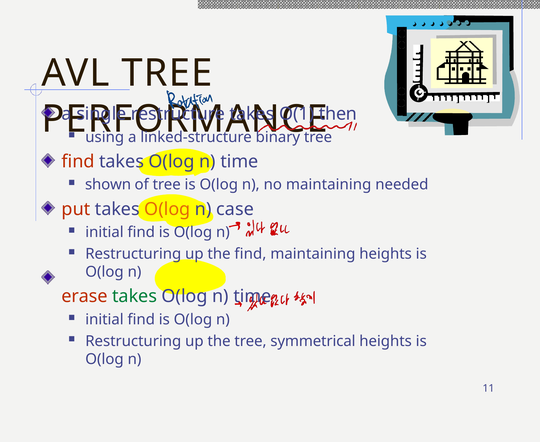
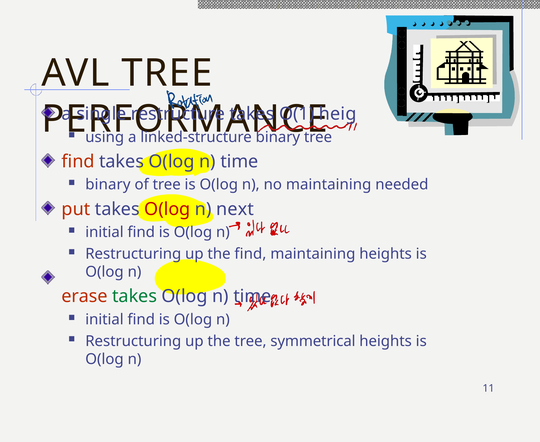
then: then -> heig (338, 114)
shown: shown -> binary (108, 184)
O(log colour: orange -> red (167, 209)
case: case -> next (235, 209)
